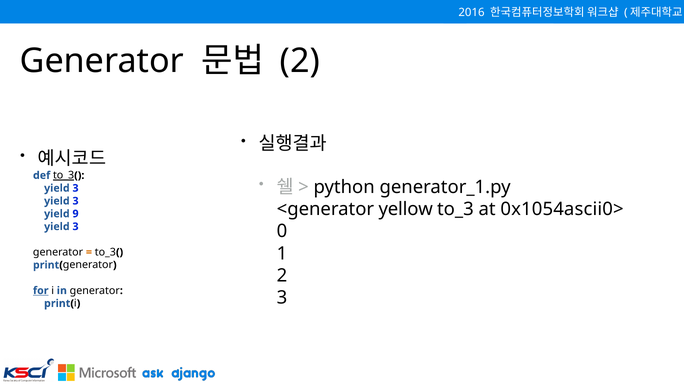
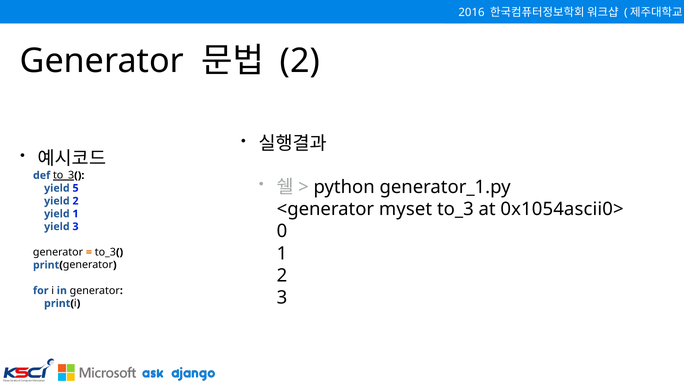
3: 3 -> 5 (76, 189)
3: 3 -> 2 (76, 201)
yellow: yellow -> myset (406, 210)
yield 9: 9 -> 1 (76, 214)
for underline: present -> none (41, 291)
